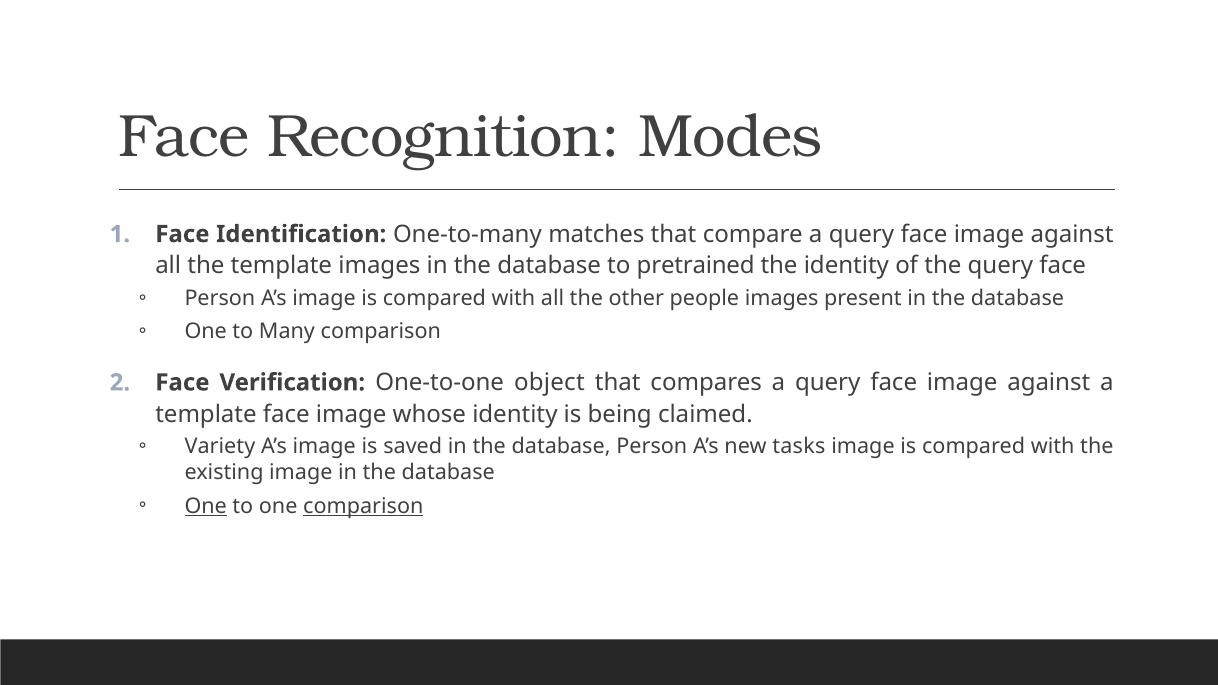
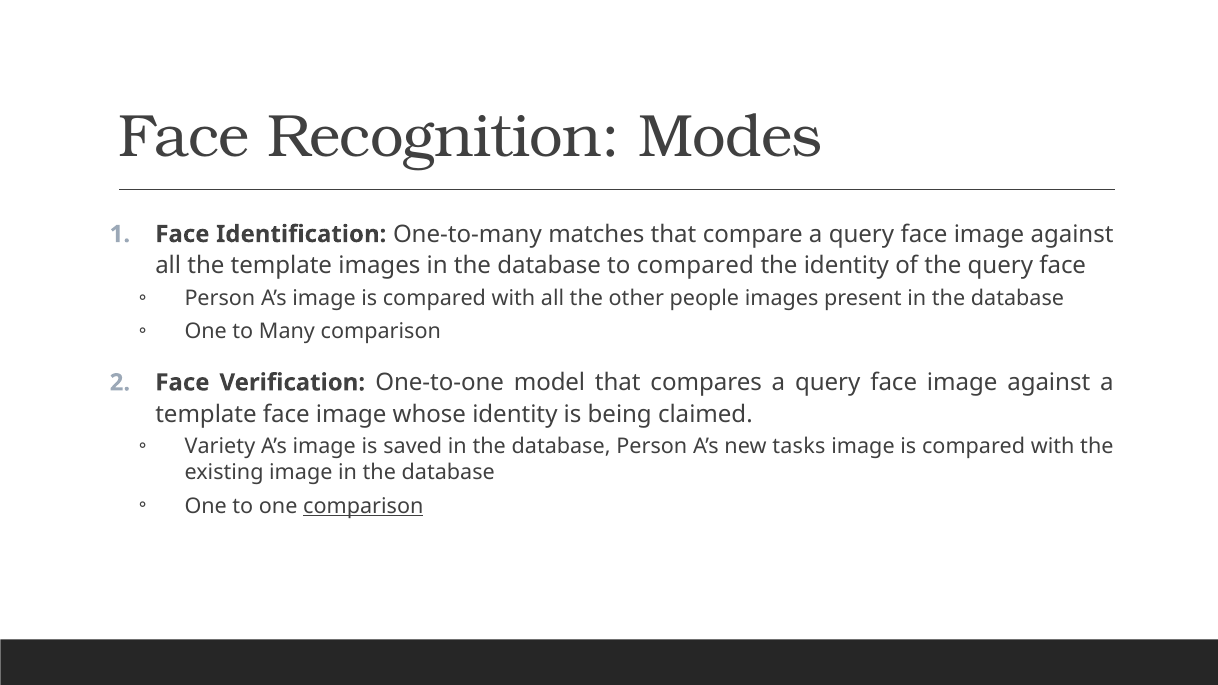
to pretrained: pretrained -> compared (695, 266)
object: object -> model (550, 383)
One underline: present -> none (206, 506)
